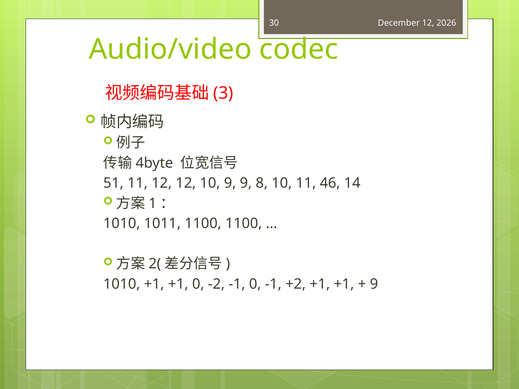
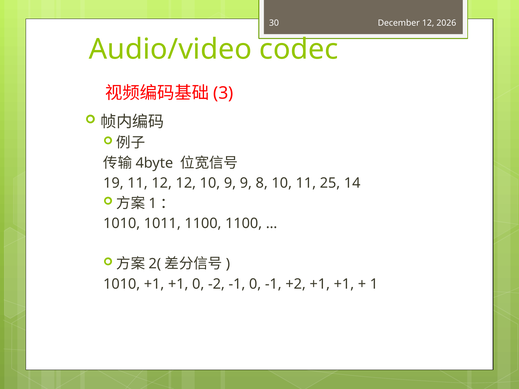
51: 51 -> 19 (113, 183)
46: 46 -> 25 (330, 183)
9: 9 -> 1 (374, 284)
